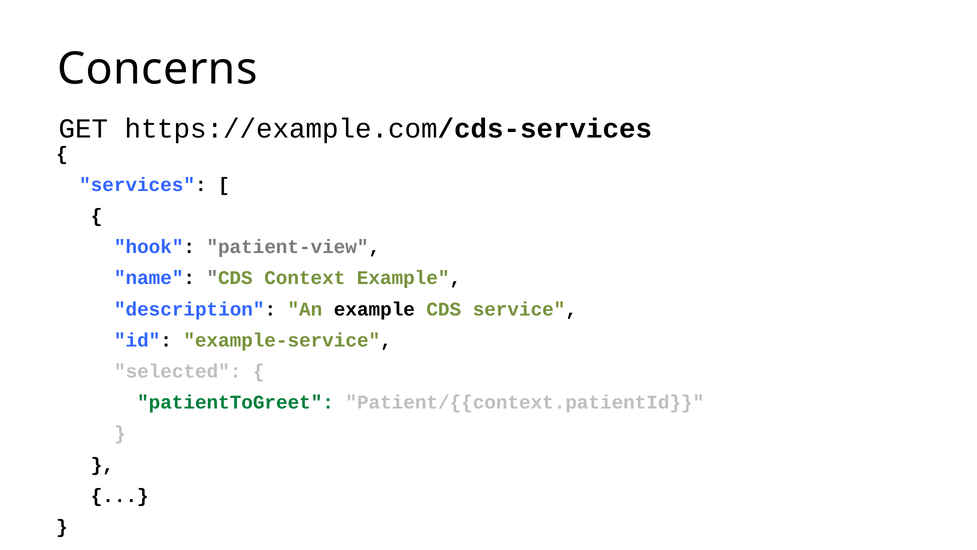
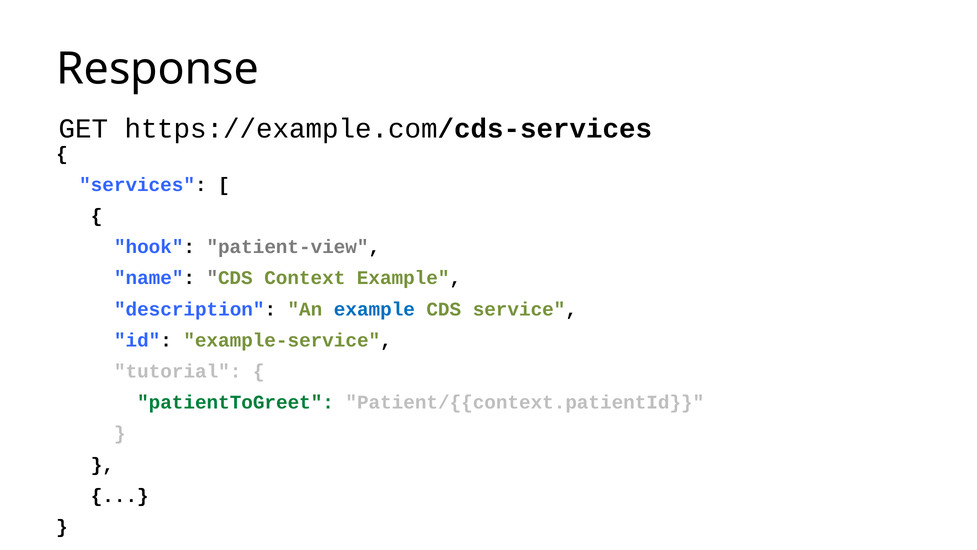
Concerns: Concerns -> Response (158, 69)
example colour: black -> blue (374, 309)
selected: selected -> tutorial (178, 371)
